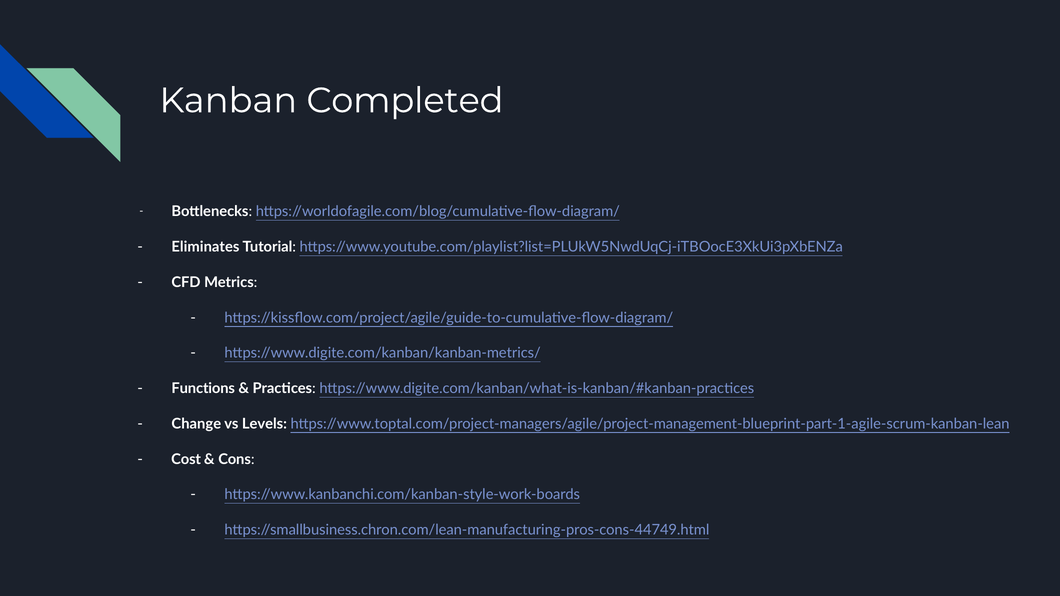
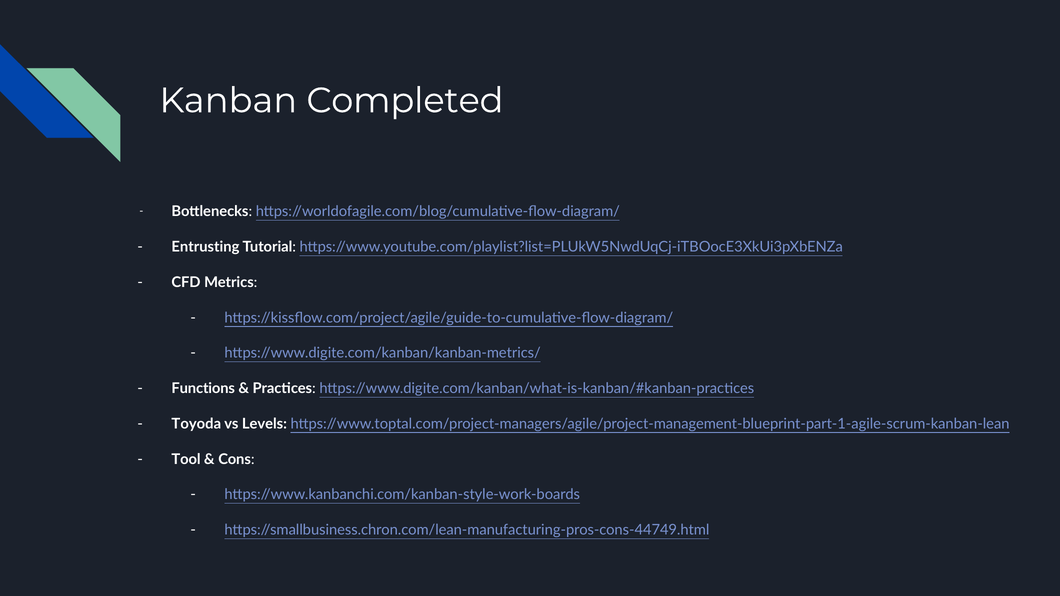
Eliminates: Eliminates -> Entrusting (205, 247)
Change: Change -> Toyoda (196, 424)
Cost: Cost -> Tool (186, 459)
